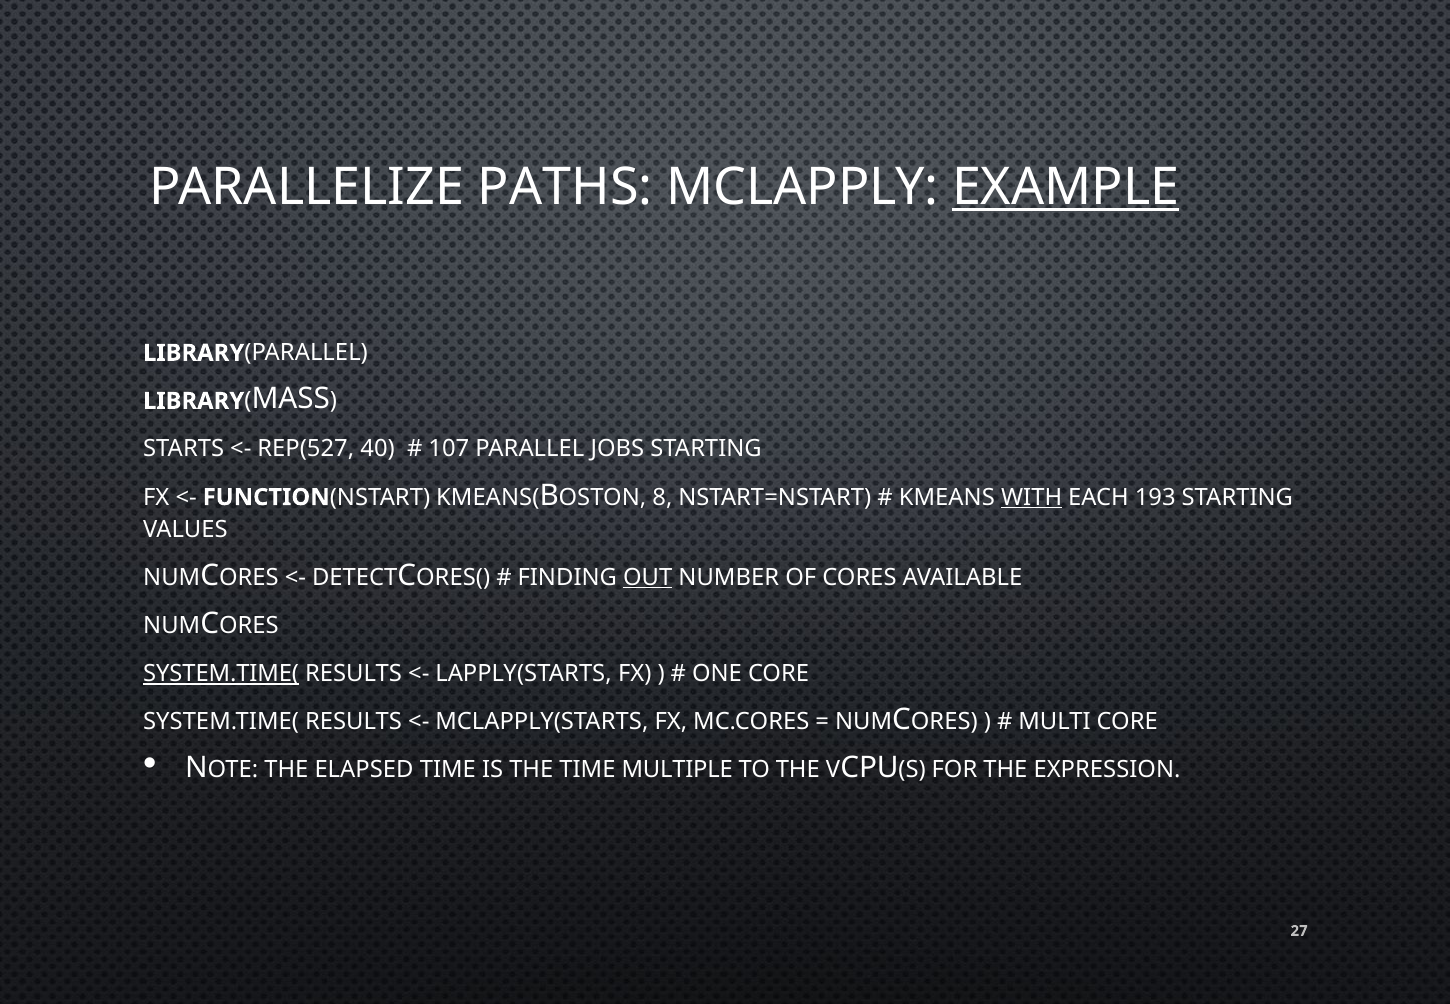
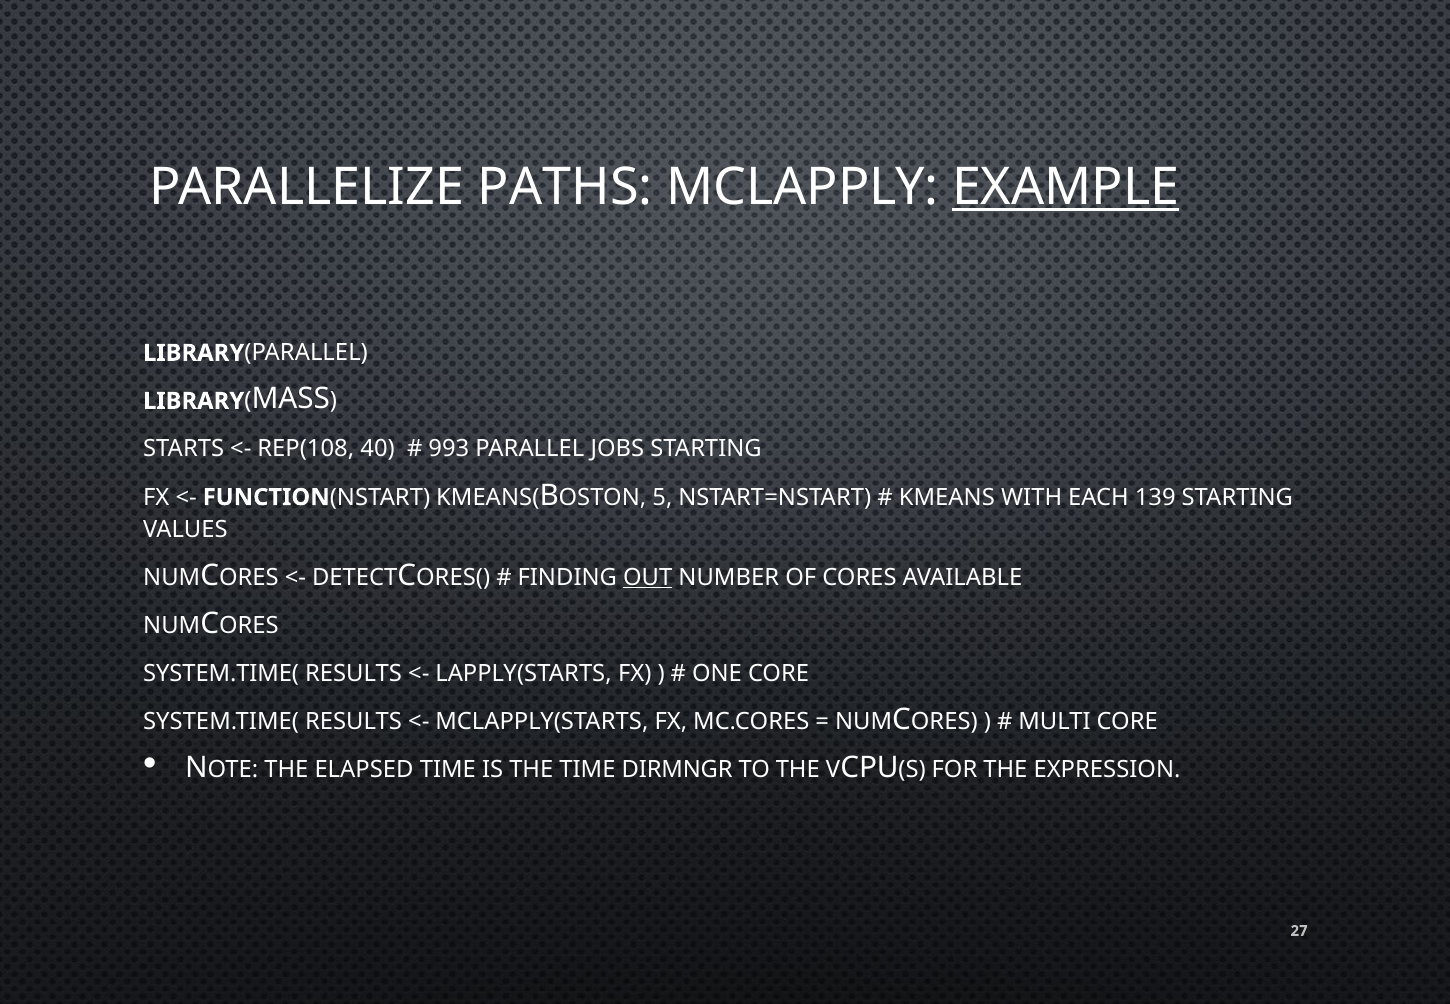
REP(527: REP(527 -> REP(108 (306, 449)
107: 107 -> 993 (449, 449)
8: 8 -> 5 (662, 497)
WITH underline: present -> none (1032, 497)
193: 193 -> 139 (1155, 497)
SYSTEM.TIME( underline: present -> none (221, 674)
MULTIPLE: MULTIPLE -> DIRMNGR (677, 770)
